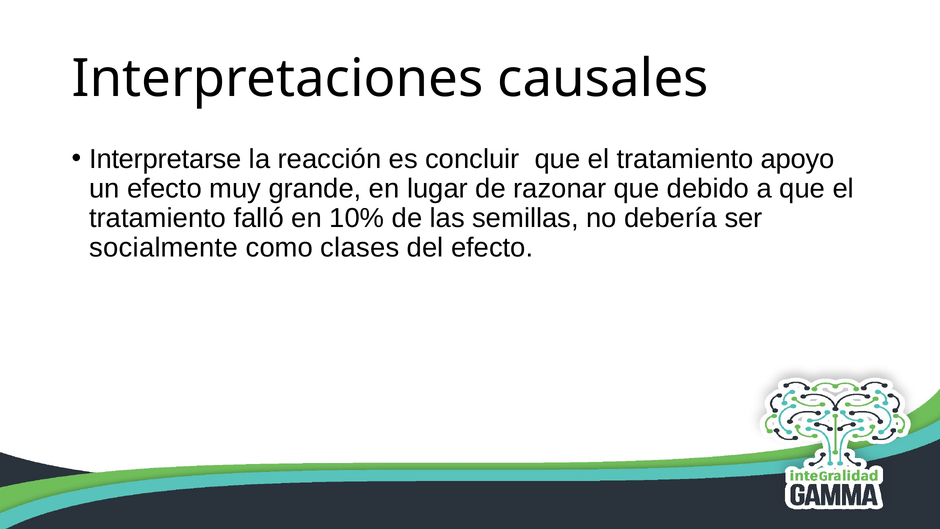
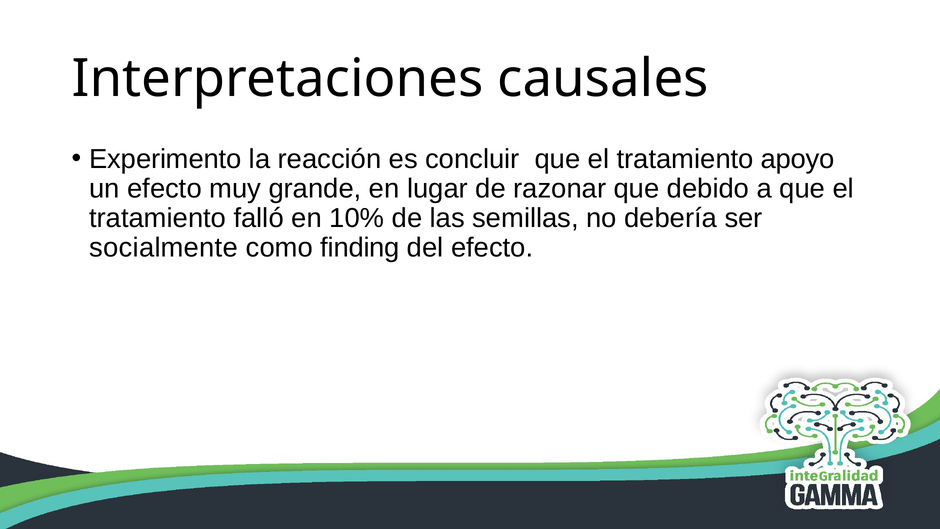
Interpretarse: Interpretarse -> Experimento (165, 159)
clases: clases -> finding (360, 248)
